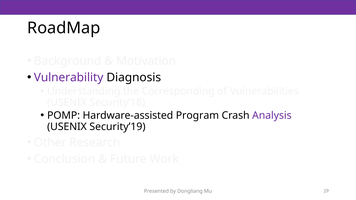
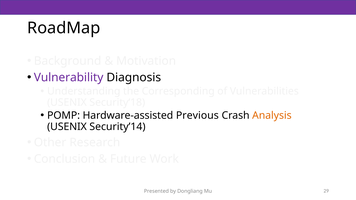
Program: Program -> Previous (197, 116)
Analysis colour: purple -> orange (272, 116)
Security’19: Security’19 -> Security’14 (117, 127)
